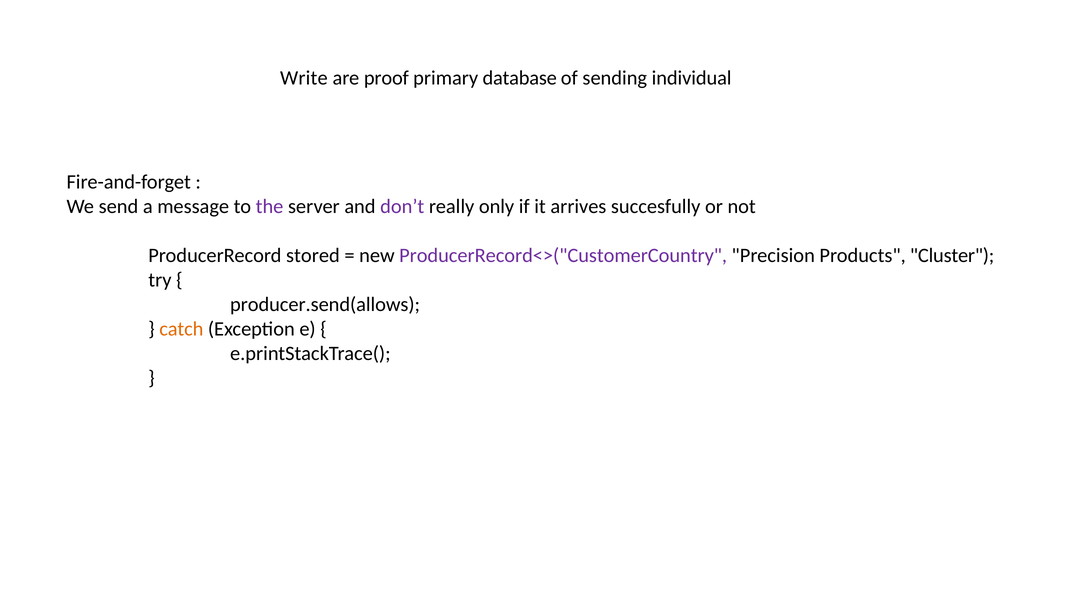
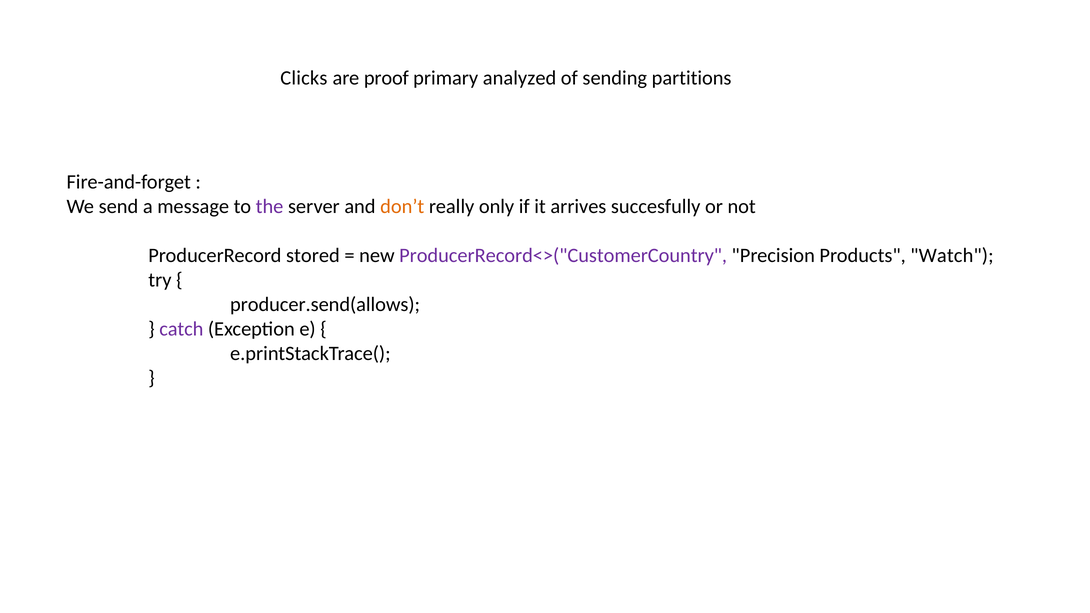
Write: Write -> Clicks (304, 78)
database: database -> analyzed (520, 78)
individual: individual -> partitions (692, 78)
don’t colour: purple -> orange (402, 207)
Cluster: Cluster -> Watch (952, 256)
catch colour: orange -> purple (181, 329)
